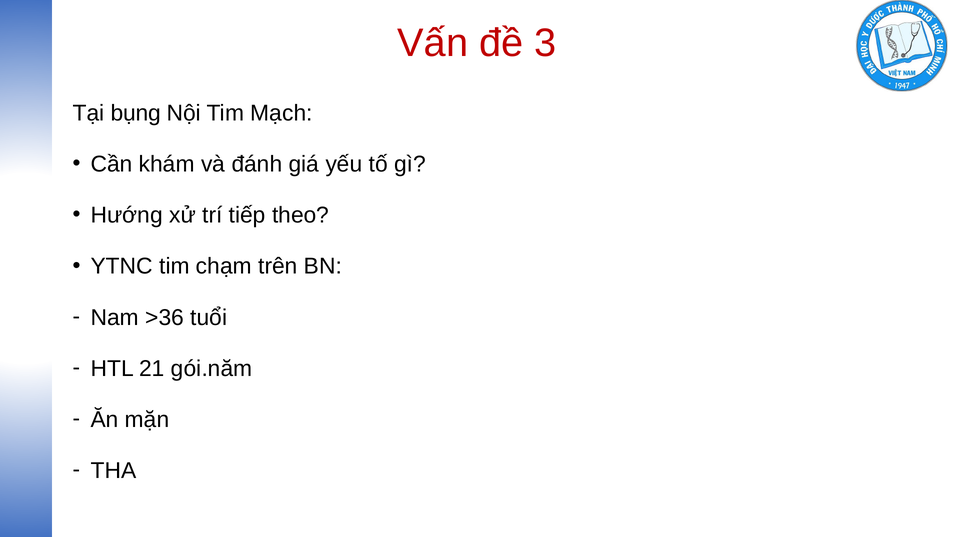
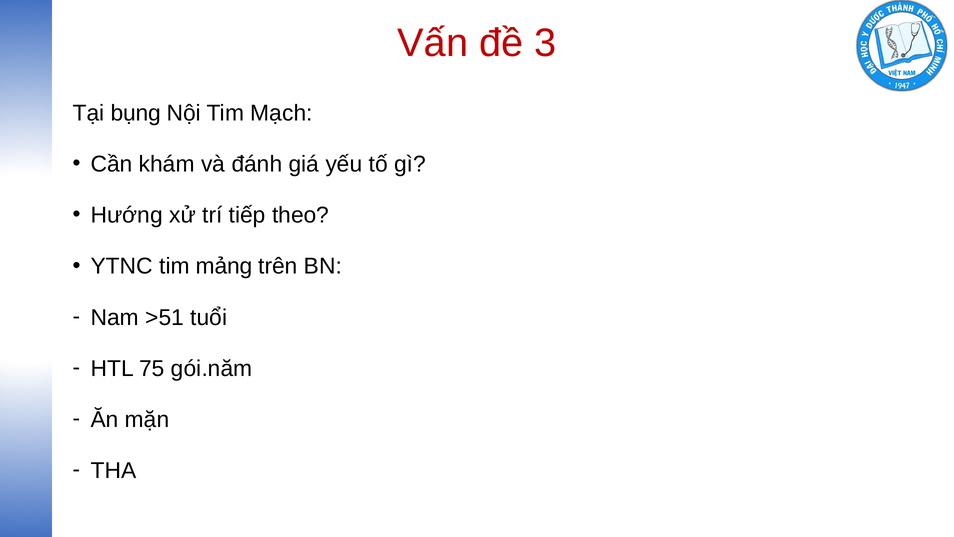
chạm: chạm -> mảng (224, 266)
>36: >36 -> >51 (165, 317)
21: 21 -> 75 (152, 368)
